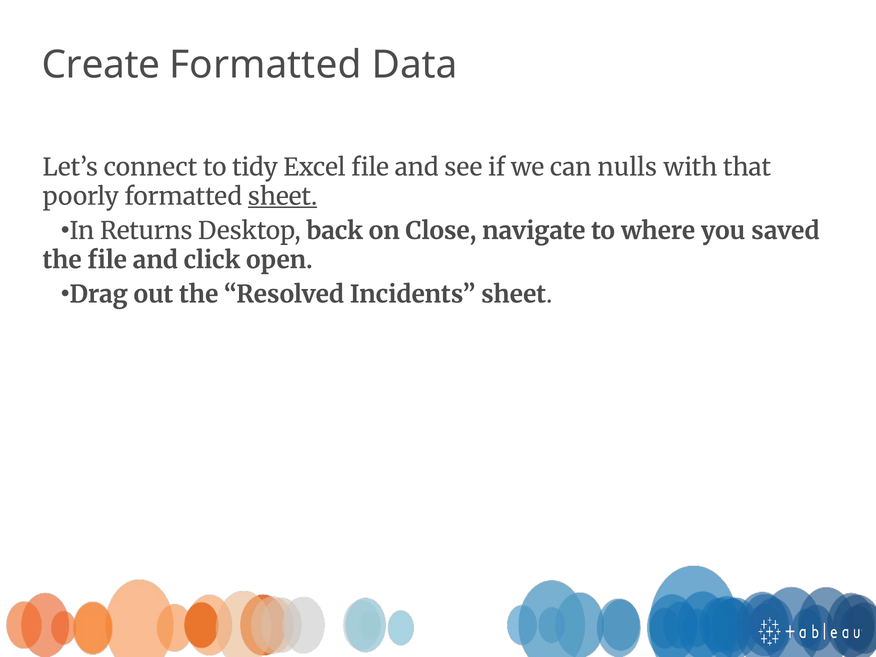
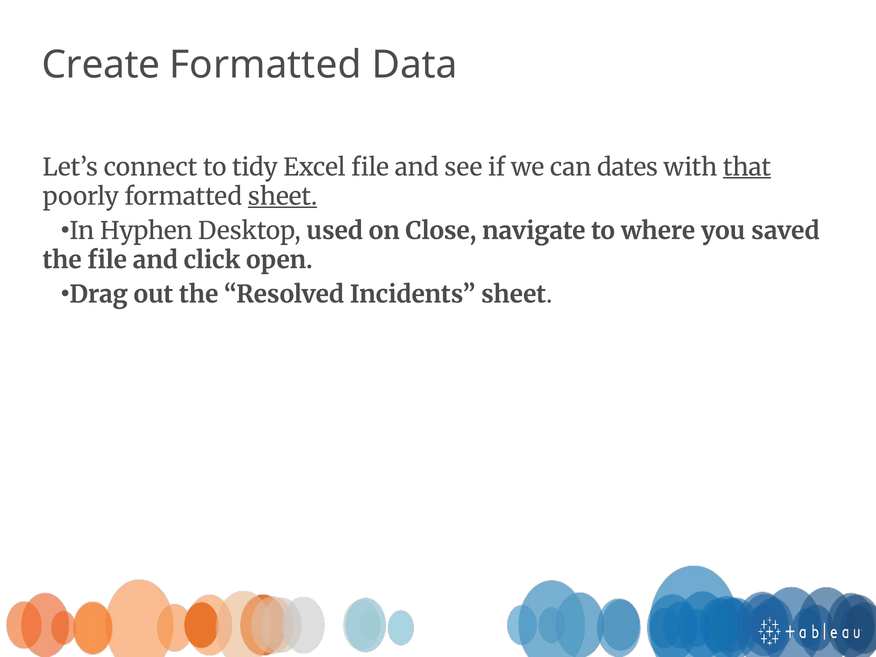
nulls: nulls -> dates (627, 167)
that underline: none -> present (747, 167)
Returns: Returns -> Hyphen (146, 231)
back: back -> used (335, 231)
